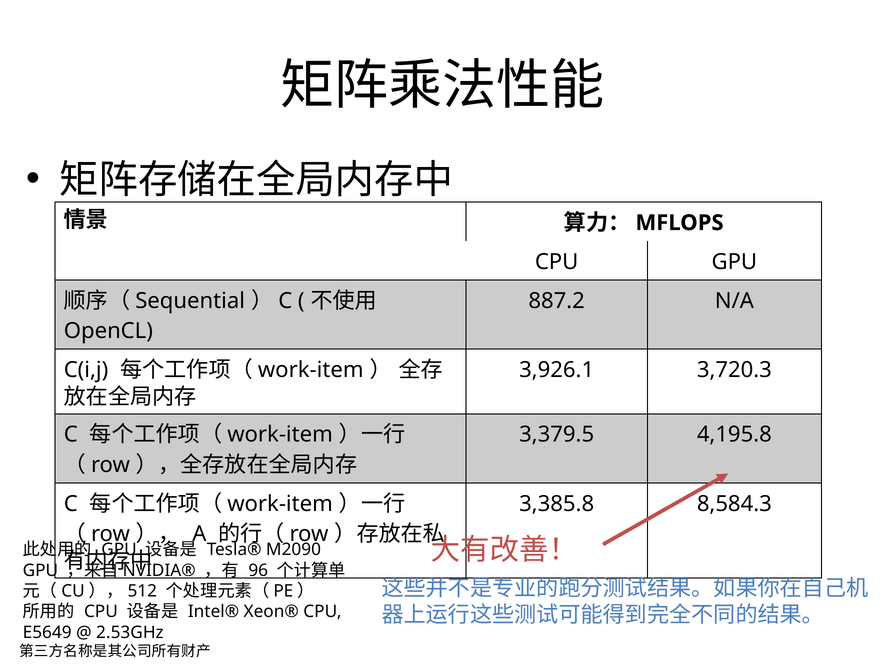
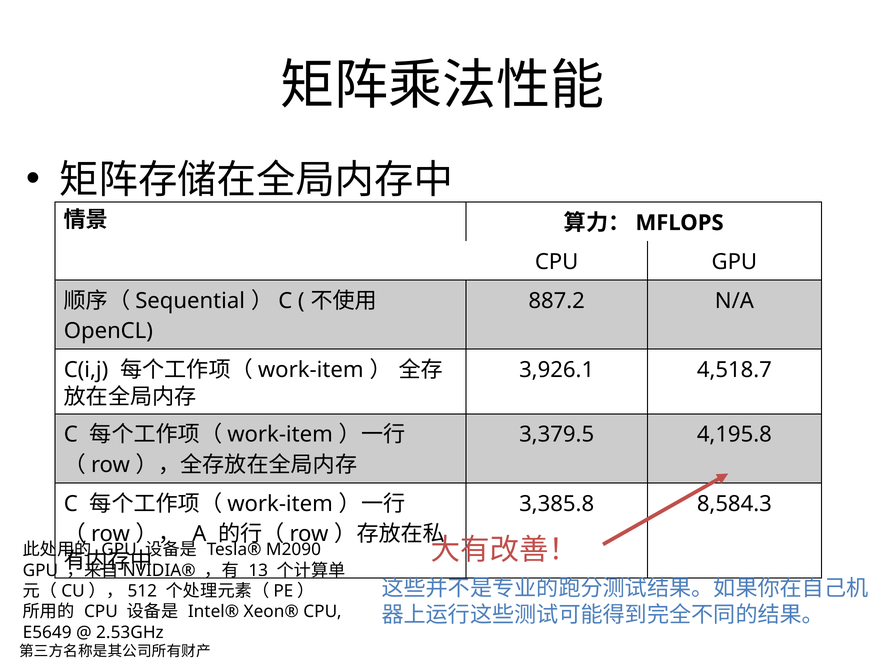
3,720.3: 3,720.3 -> 4,518.7 (734, 370)
96: 96 -> 13 (258, 570)
